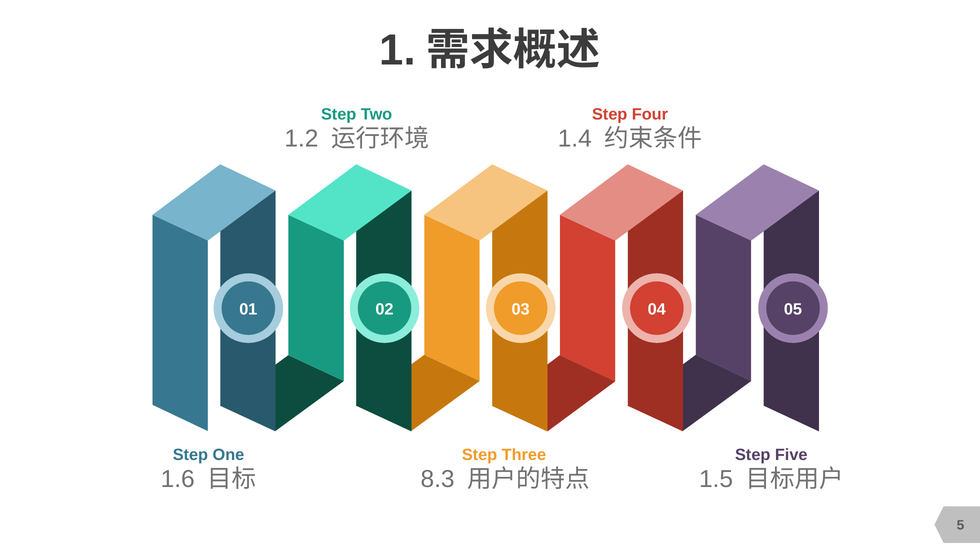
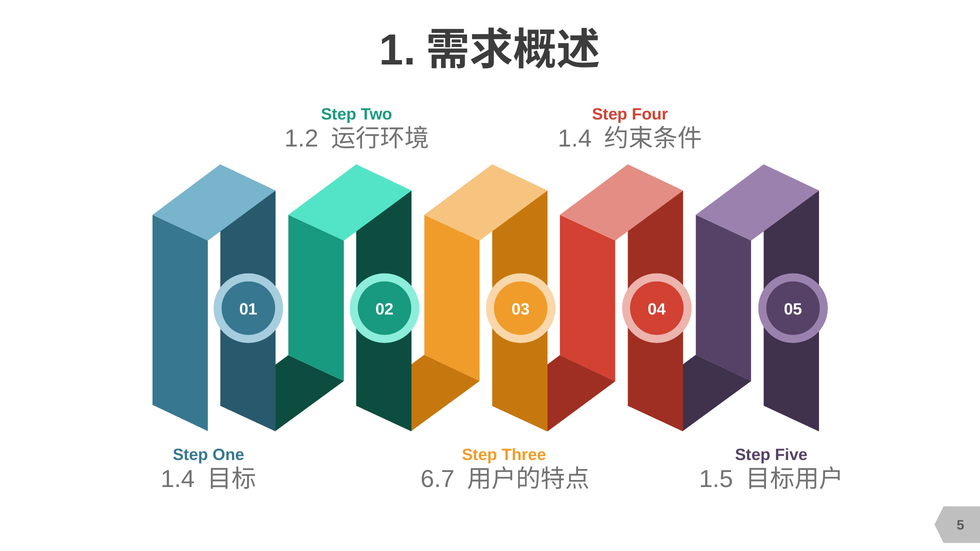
1.6: 1.6 -> 1.4 (178, 479)
8.3: 8.3 -> 6.7 (438, 479)
